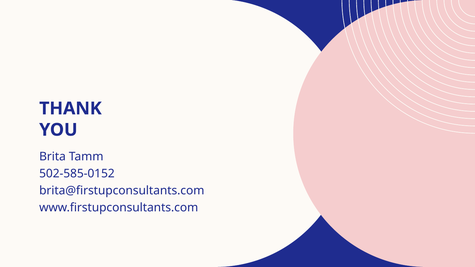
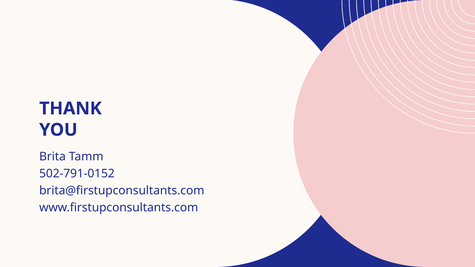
502-585-0152: 502-585-0152 -> 502-791-0152 (77, 174)
